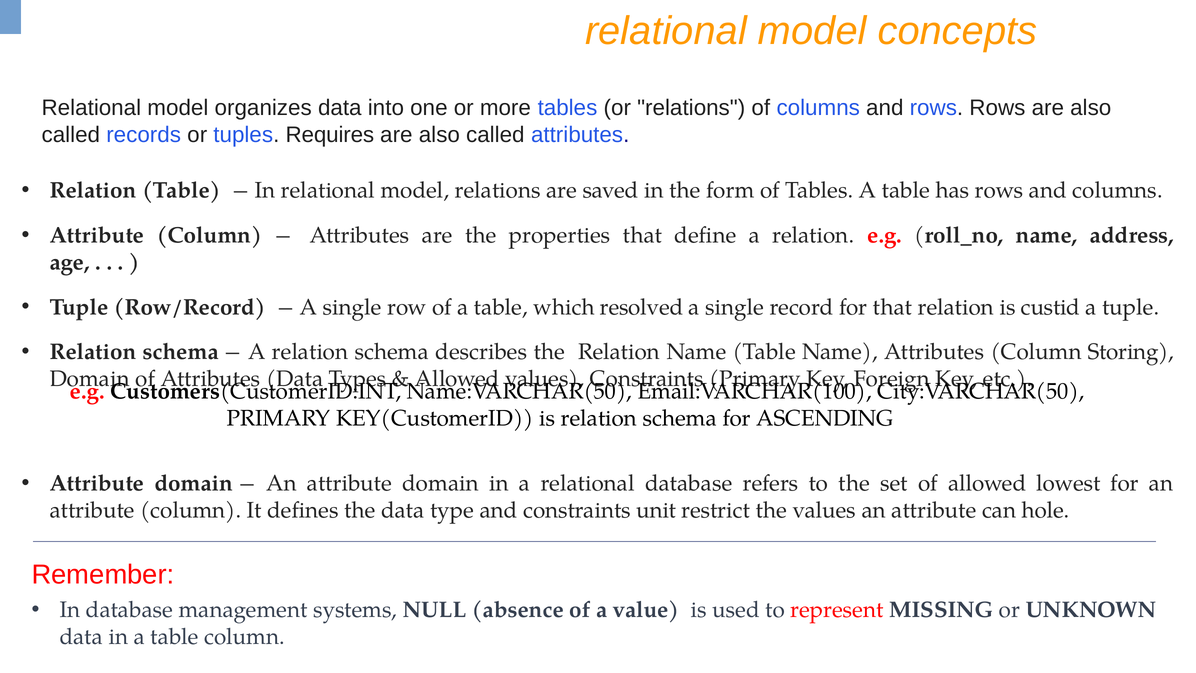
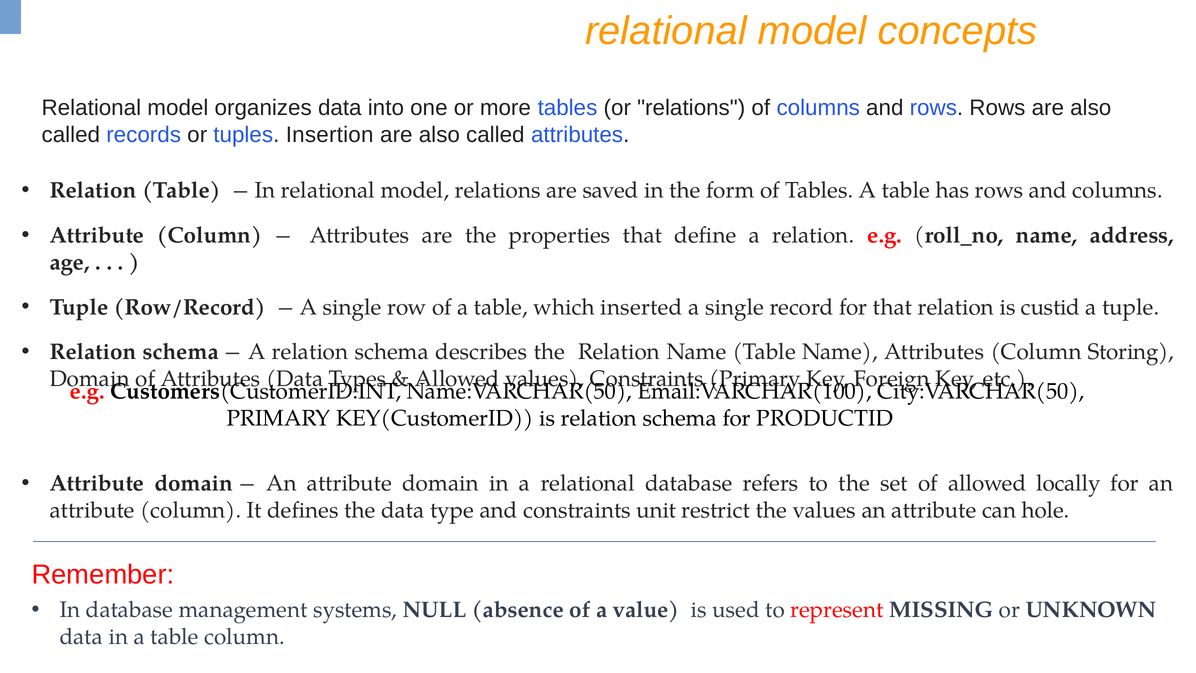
Requires: Requires -> Insertion (330, 135)
resolved: resolved -> inserted (641, 307)
ASCENDING: ASCENDING -> PRODUCTID (825, 418)
lowest: lowest -> locally (1068, 483)
